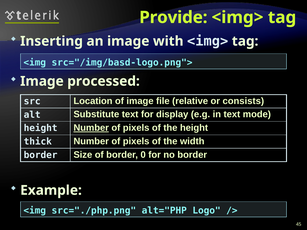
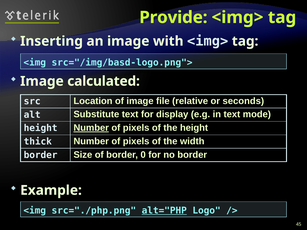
processed: processed -> calculated (104, 81)
consists: consists -> seconds (243, 101)
alt="PHP underline: none -> present (164, 211)
